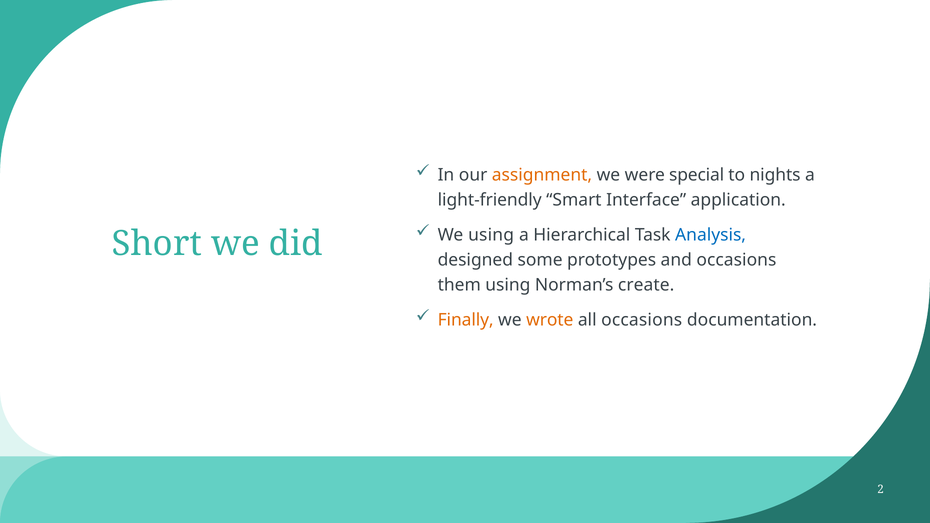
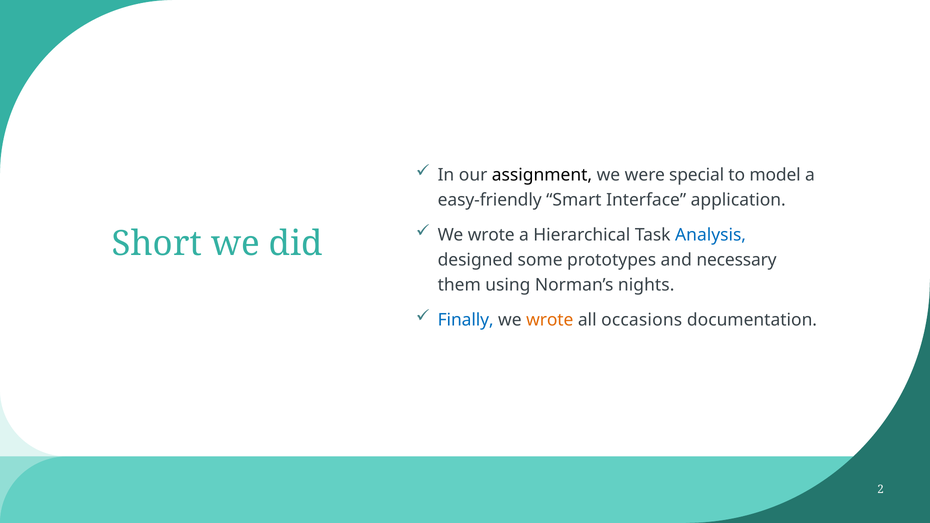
assignment colour: orange -> black (542, 175)
nights: nights -> model (775, 175)
light-friendly: light-friendly -> easy-friendly (490, 200)
using: using -> wrote (491, 235)
and occasions: occasions -> necessary (737, 260)
create: create -> nights (646, 285)
Finally colour: orange -> blue (466, 320)
